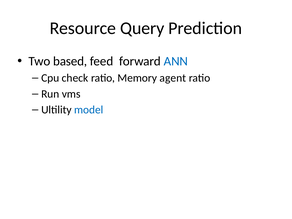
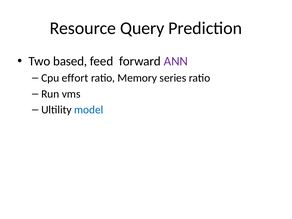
ANN colour: blue -> purple (176, 61)
check: check -> effort (75, 78)
agent: agent -> series (173, 78)
